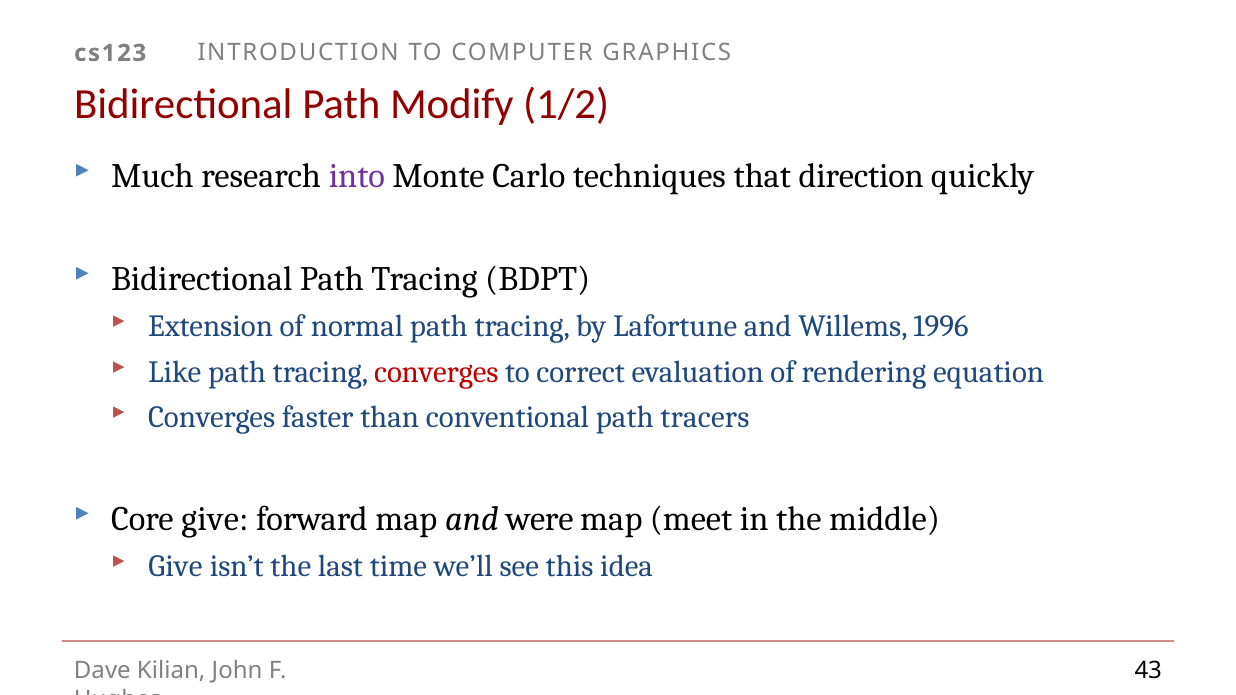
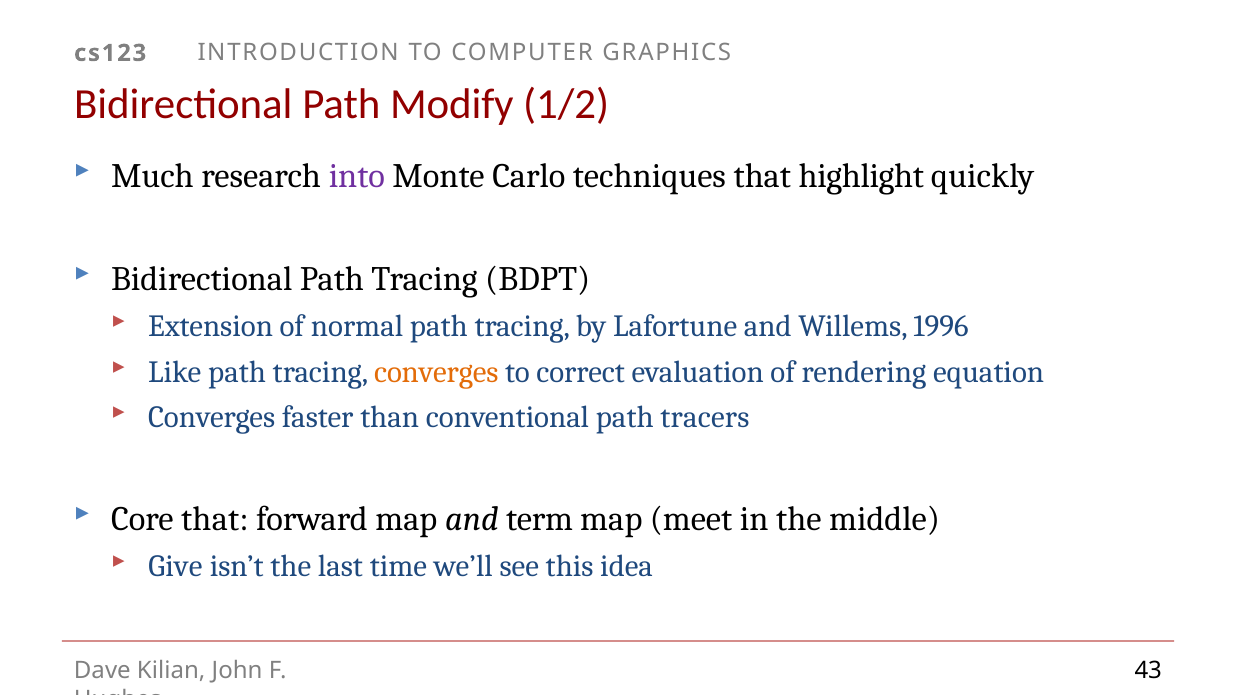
direction: direction -> highlight (861, 176)
converges colour: red -> orange (436, 372)
Core give: give -> that (215, 519)
were: were -> term (540, 519)
